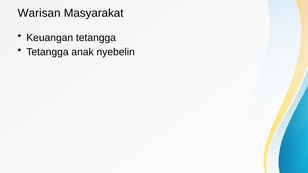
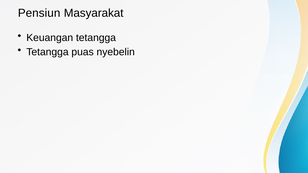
Warisan: Warisan -> Pensiun (39, 13)
anak: anak -> puas (83, 52)
